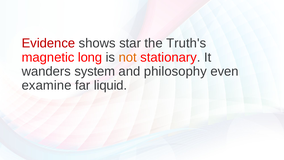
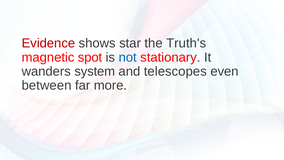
long: long -> spot (90, 57)
not colour: orange -> blue (128, 57)
philosophy: philosophy -> telescopes (175, 71)
examine: examine -> between (47, 85)
liquid: liquid -> more (110, 85)
